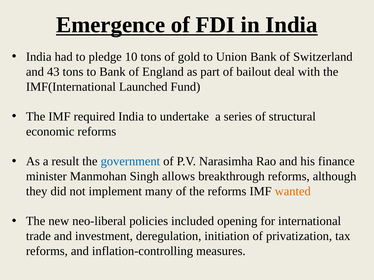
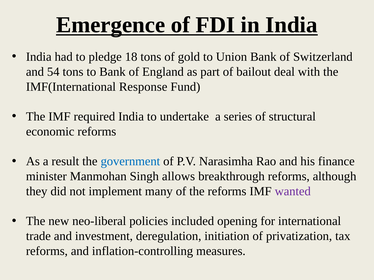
10: 10 -> 18 (131, 57)
43: 43 -> 54 (53, 72)
Launched: Launched -> Response (143, 87)
wanted colour: orange -> purple (293, 192)
